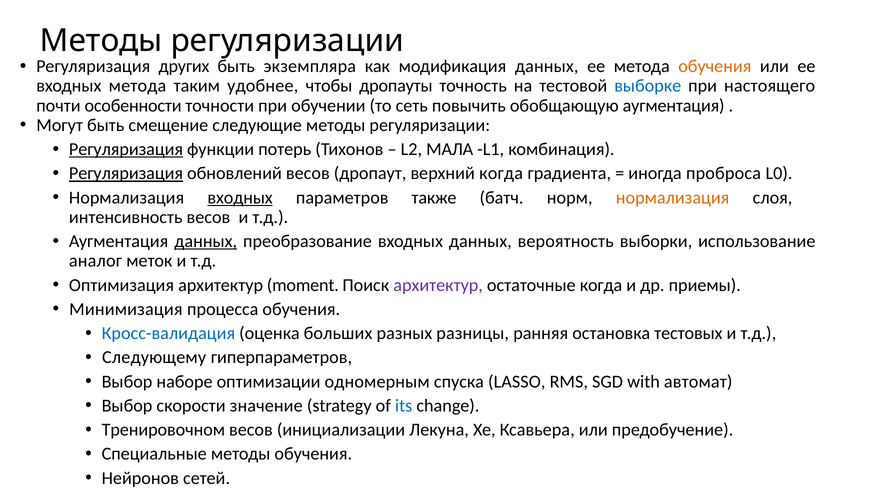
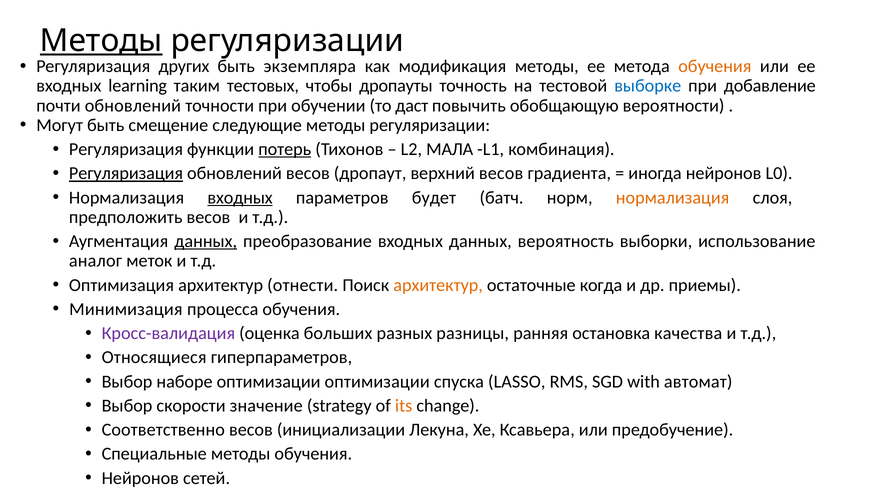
Методы underline: none -> present (101, 41)
модификация данных: данных -> методы (547, 66)
входных метода: метода -> learning (138, 86)
удобнее: удобнее -> тестовых (263, 86)
настоящего: настоящего -> добавление (770, 86)
почти особенности: особенности -> обновлений (133, 106)
сеть: сеть -> даст (412, 106)
обобщающую аугментация: аугментация -> вероятности (674, 106)
Регуляризация underline: present -> none (126, 149)
потерь underline: none -> present (285, 149)
верхний когда: когда -> весов (501, 173)
иногда проброса: проброса -> нейронов (724, 173)
также: также -> будет (434, 198)
интенсивность: интенсивность -> предположить (126, 217)
moment: moment -> отнести (303, 285)
архитектур colour: purple -> orange (438, 285)
Кросс-валидация colour: blue -> purple (168, 333)
тестовых: тестовых -> качества (688, 333)
Следующему: Следующему -> Относящиеся (154, 357)
оптимизации одномерным: одномерным -> оптимизации (377, 381)
its colour: blue -> orange (404, 406)
Тренировочном: Тренировочном -> Соответственно (163, 430)
